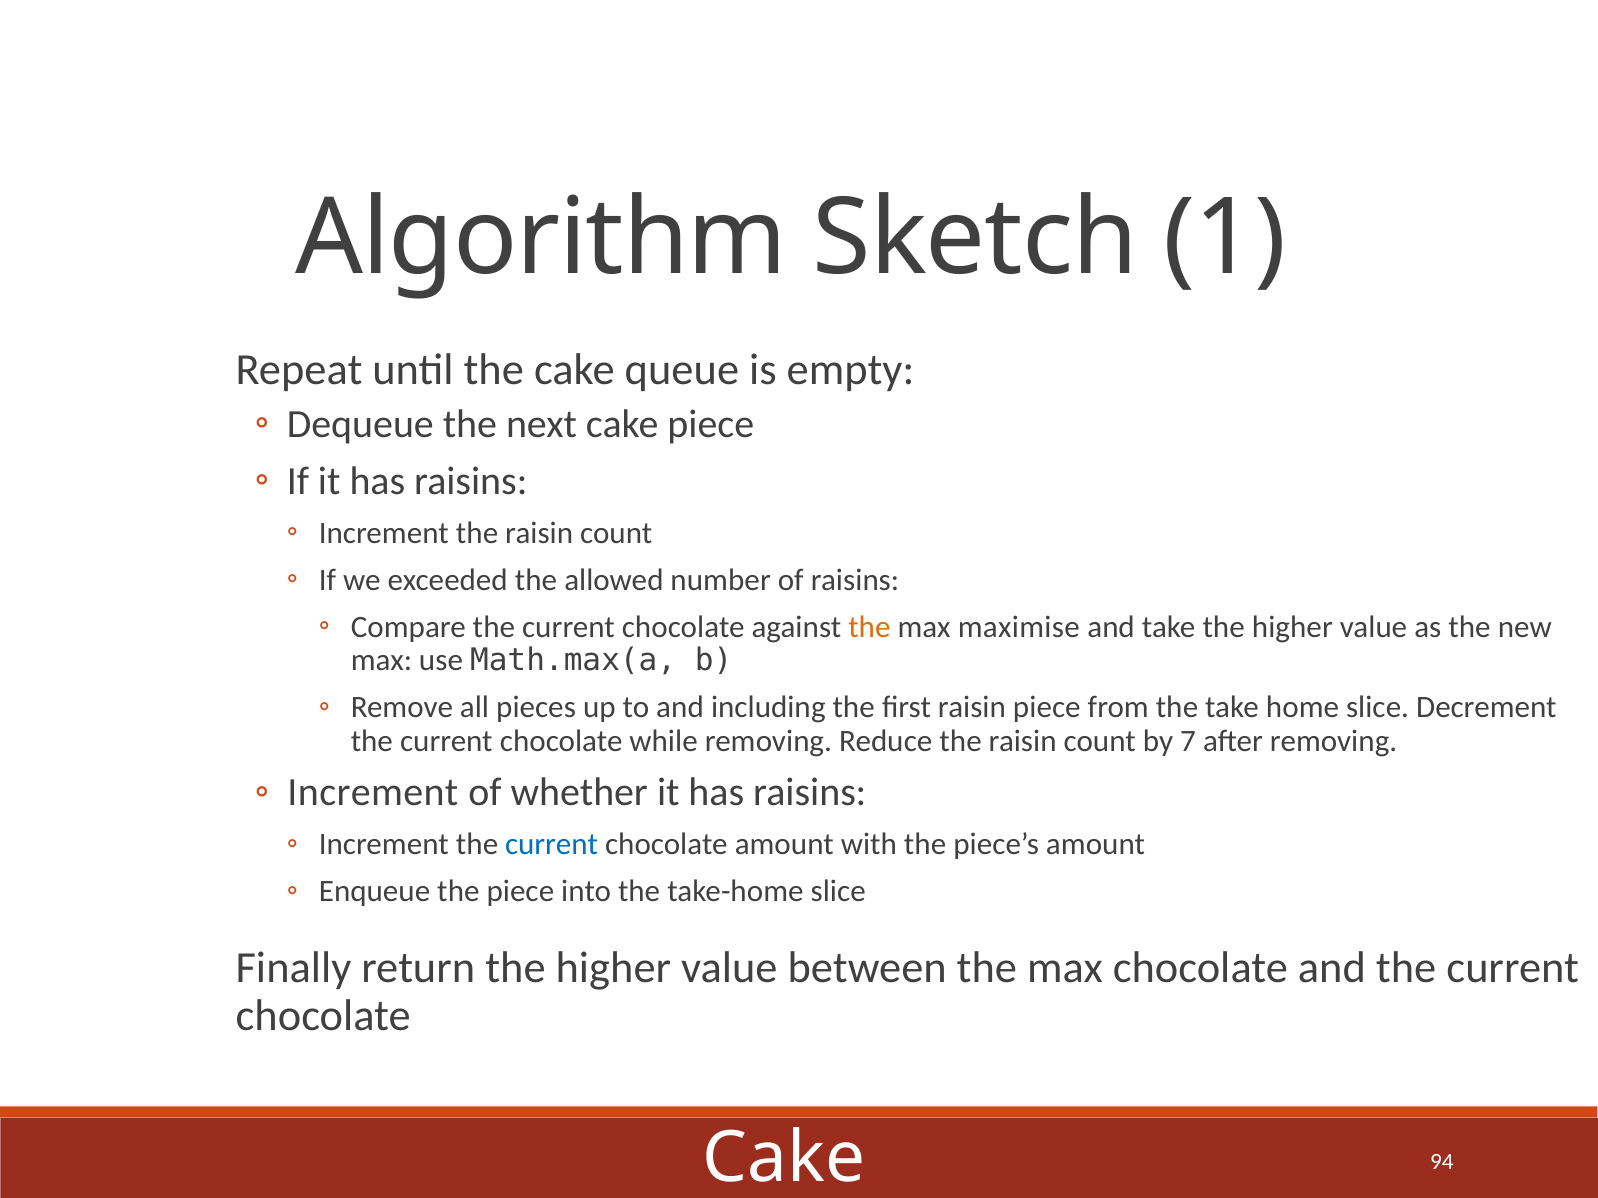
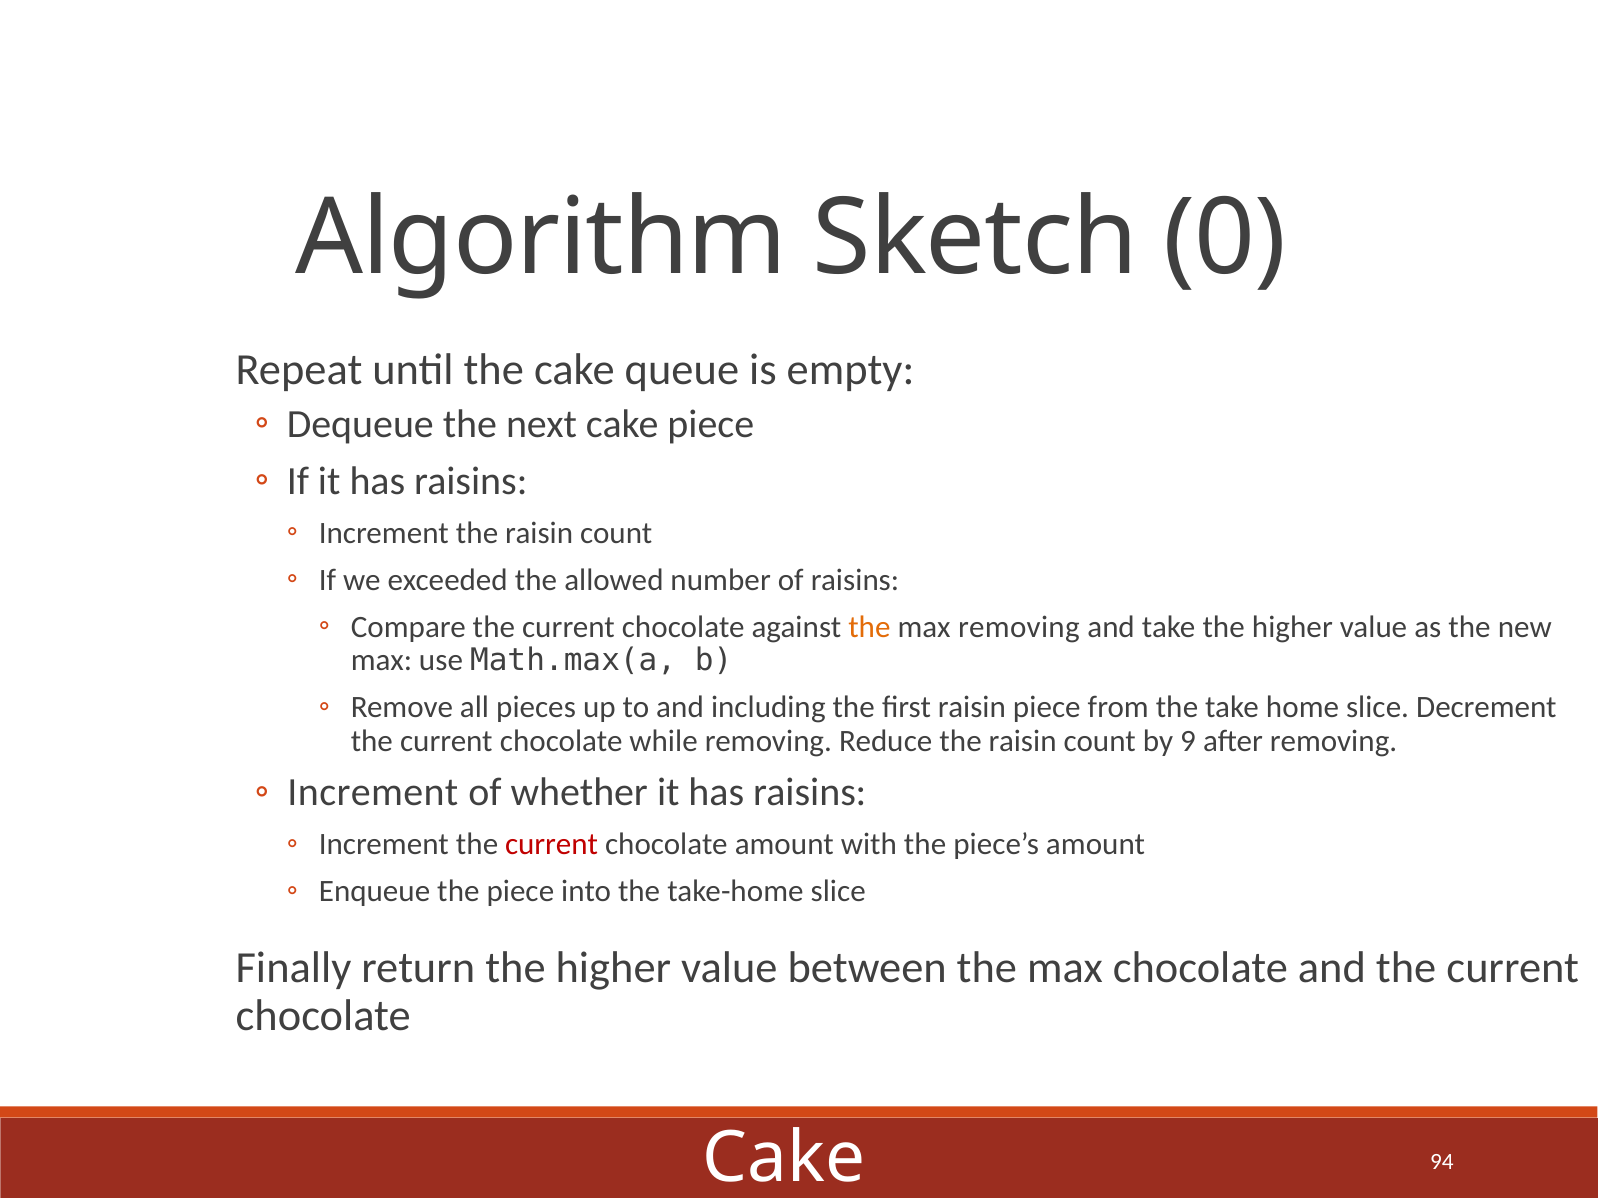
1: 1 -> 0 (1225, 239)
max maximise: maximise -> removing (1019, 627)
7: 7 -> 9 (1188, 741)
current colour: blue -> red (552, 845)
